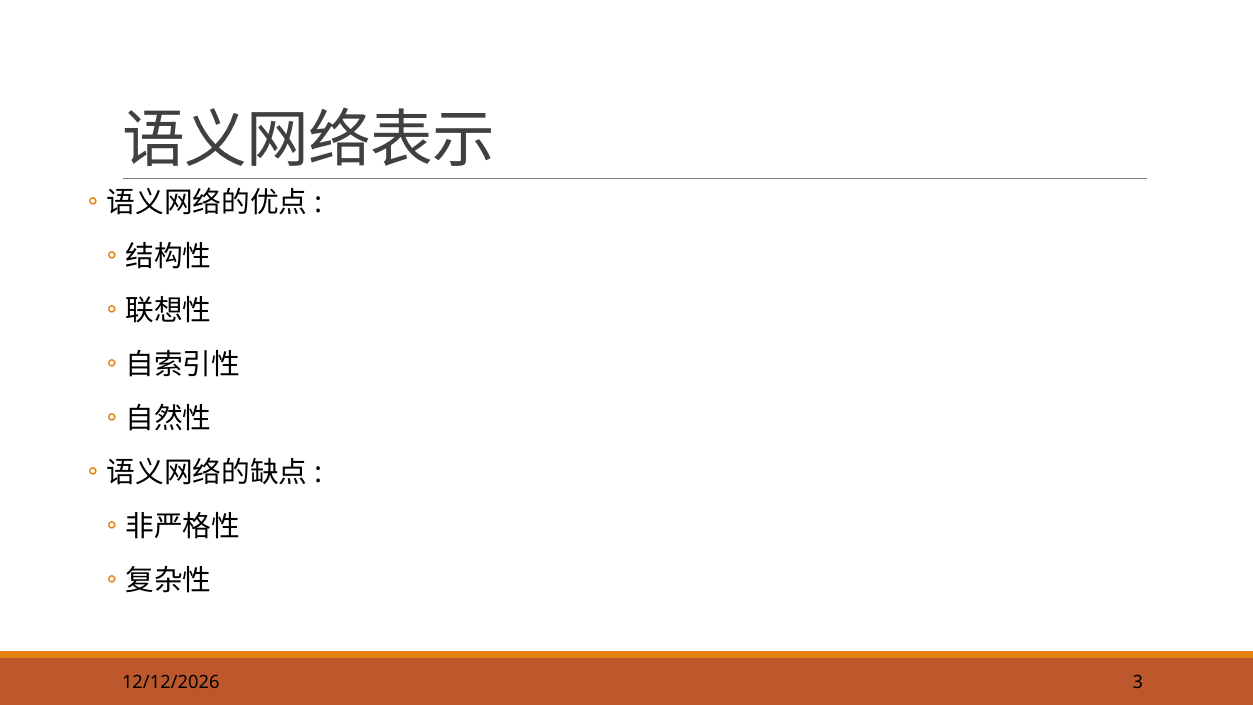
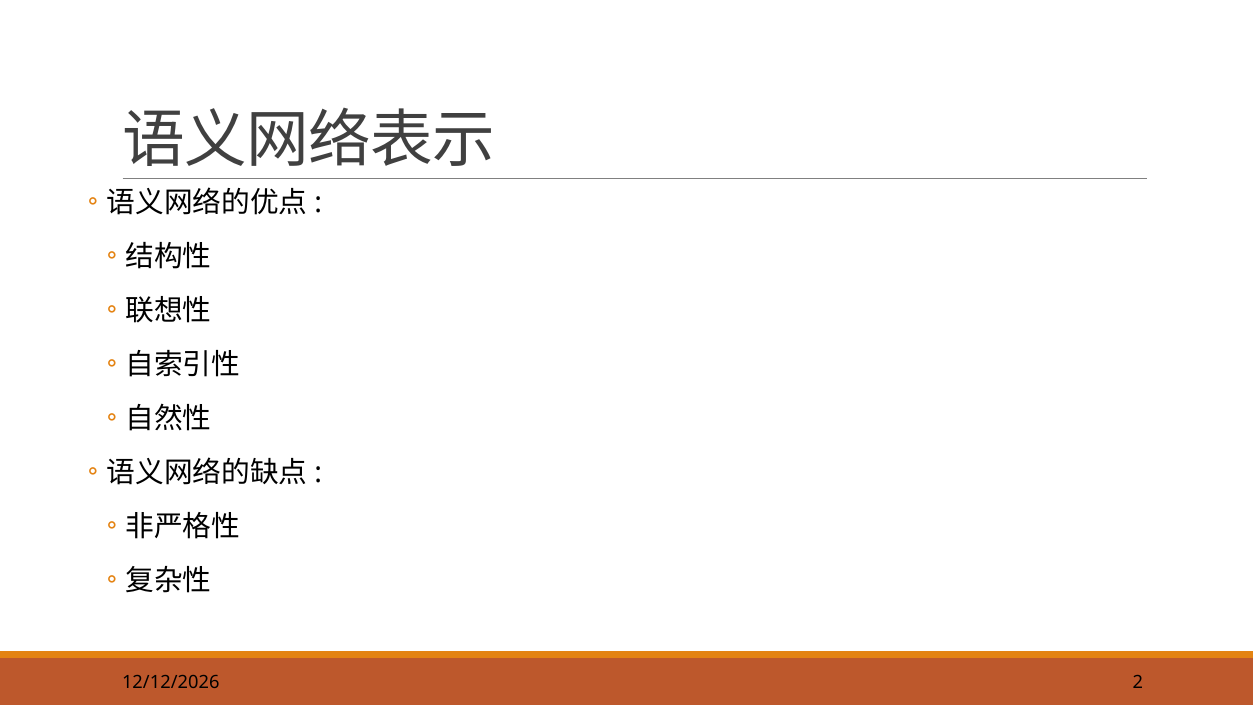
3: 3 -> 2 (1138, 682)
